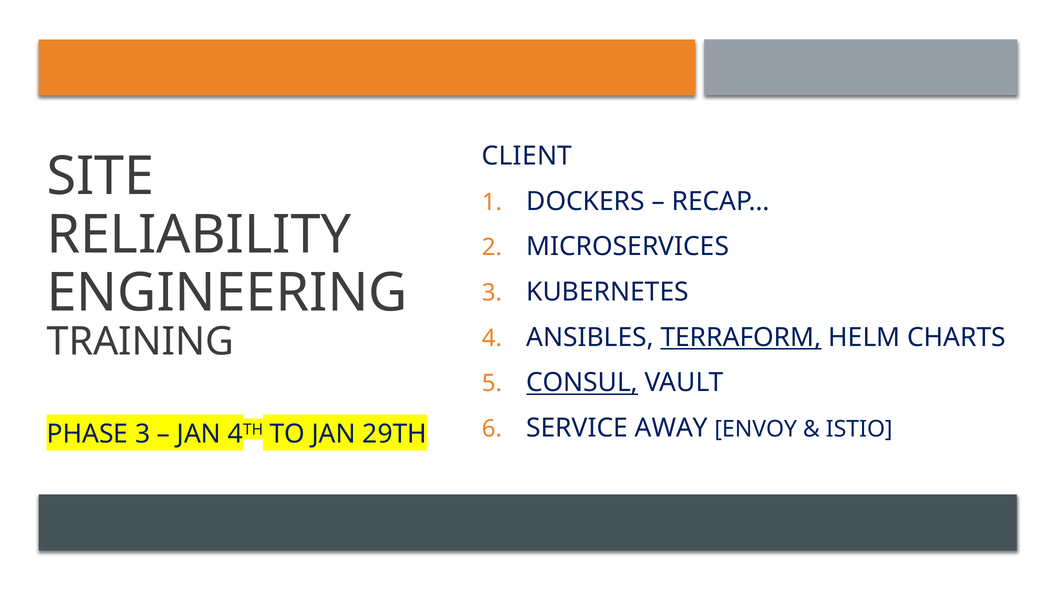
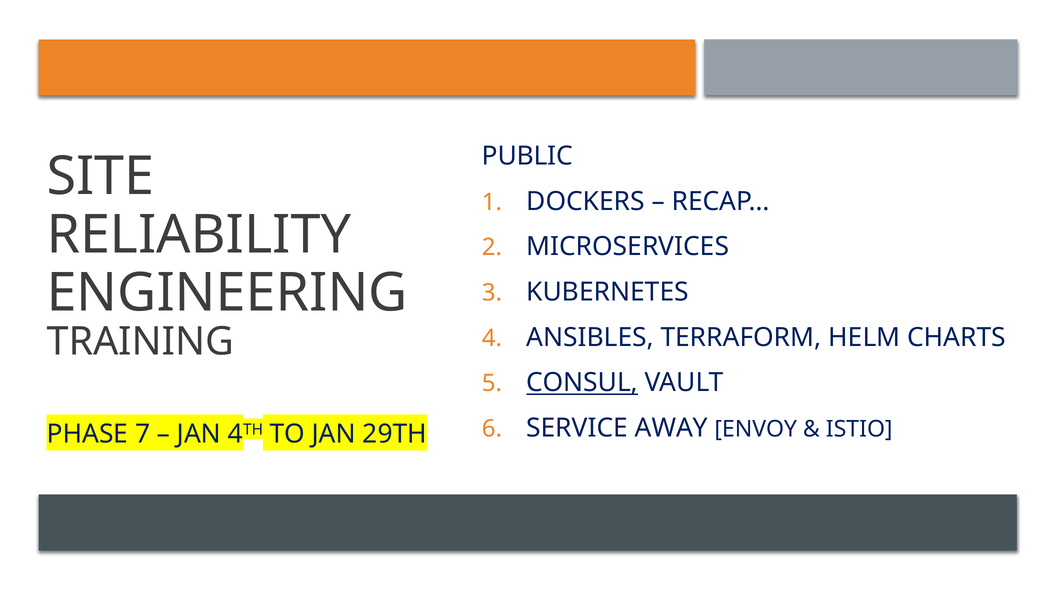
CLIENT: CLIENT -> PUBLIC (527, 156)
TERRAFORM underline: present -> none (741, 337)
PHASE 3: 3 -> 7 (143, 434)
